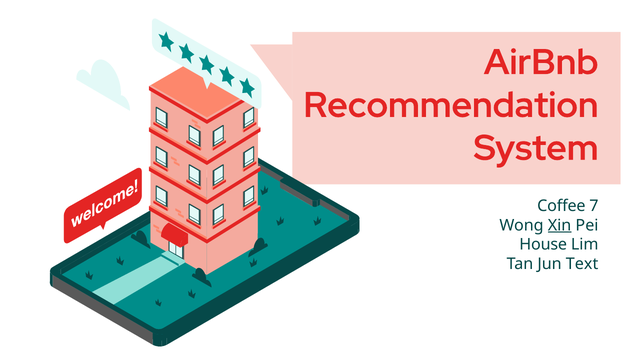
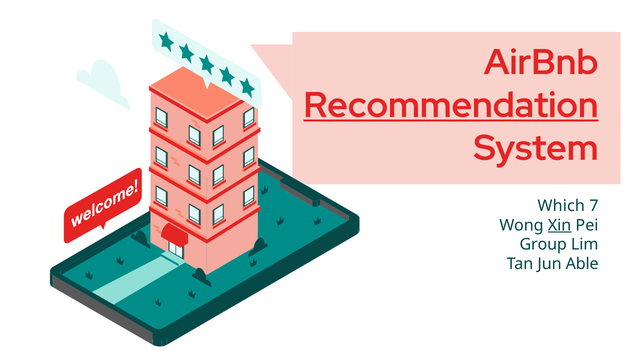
Recommendation underline: none -> present (451, 105)
Coffee: Coffee -> Which (561, 206)
House: House -> Group (543, 245)
Text: Text -> Able (582, 264)
